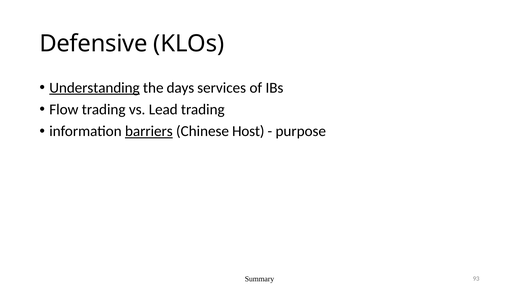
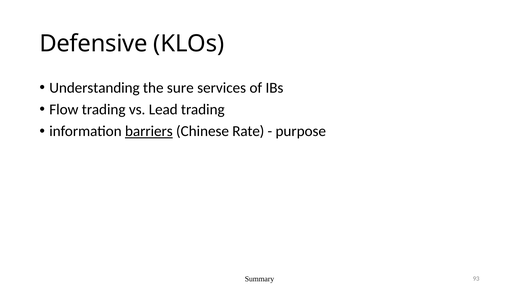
Understanding underline: present -> none (94, 88)
days: days -> sure (180, 88)
Host: Host -> Rate (248, 131)
